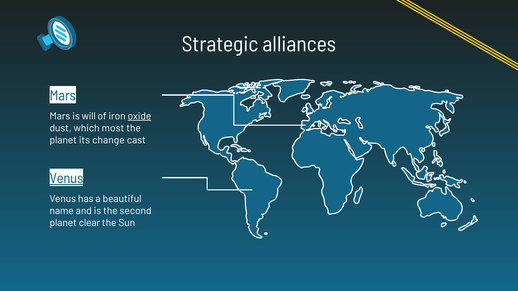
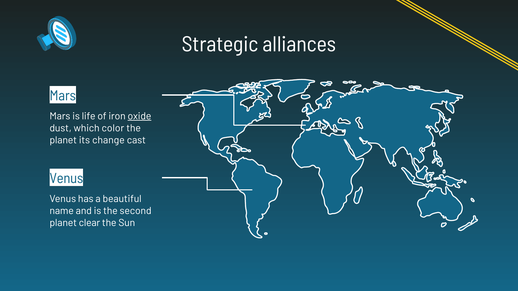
will: will -> life (89, 116)
most: most -> color (113, 128)
Venus underline: present -> none (66, 179)
